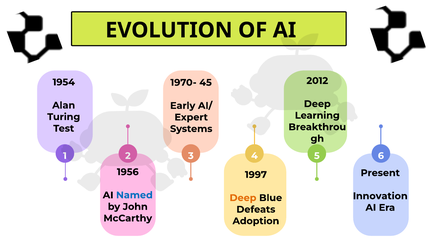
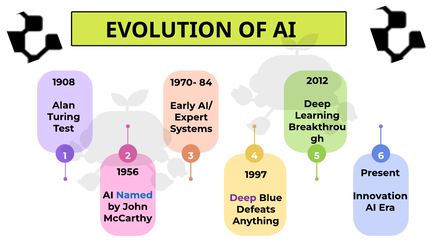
1954: 1954 -> 1908 (64, 82)
45: 45 -> 84 (206, 83)
Deep colour: orange -> purple (243, 198)
Adoption: Adoption -> Anything (256, 221)
